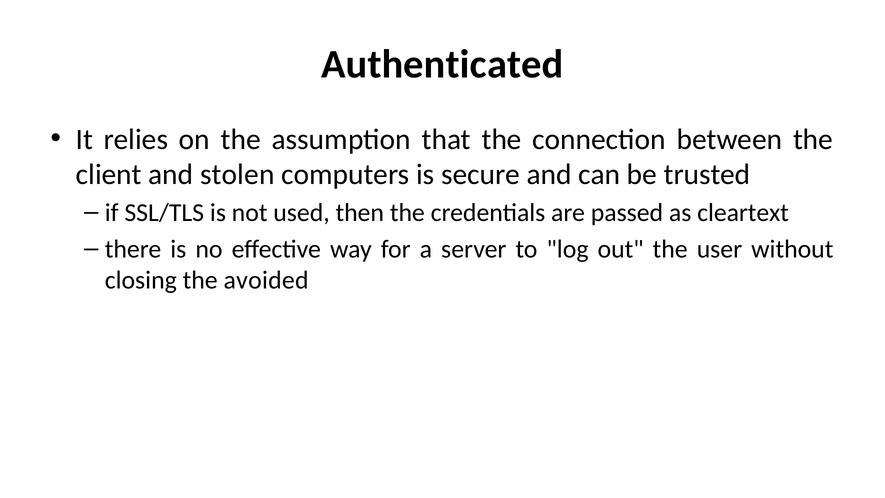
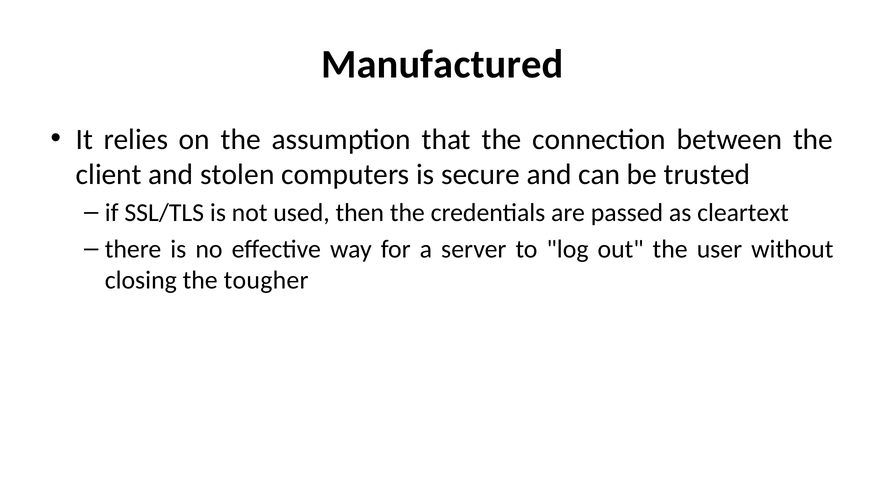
Authenticated: Authenticated -> Manufactured (442, 64)
avoided: avoided -> tougher (266, 280)
